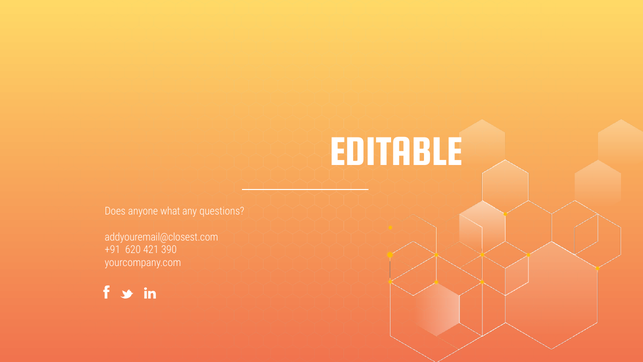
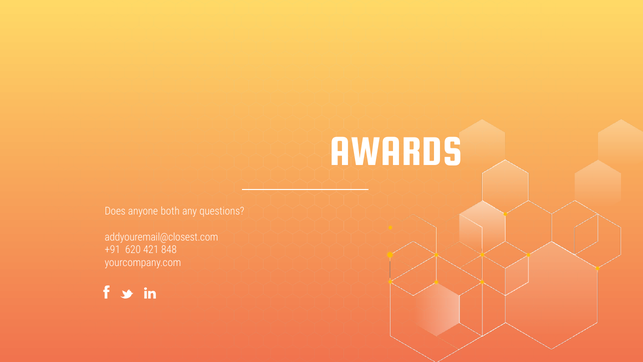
EDITABLE: EDITABLE -> AWARDS (396, 151)
what: what -> both (170, 211)
390: 390 -> 848 (169, 250)
